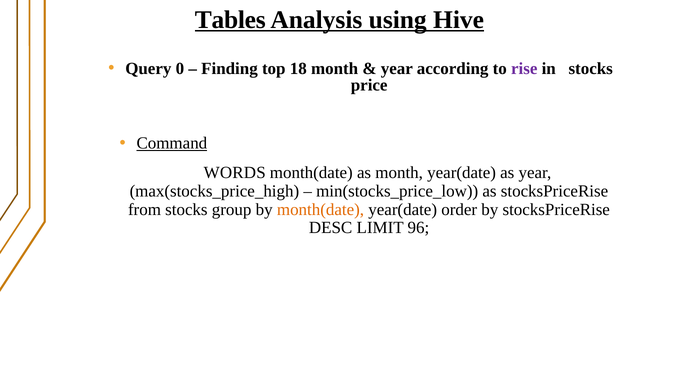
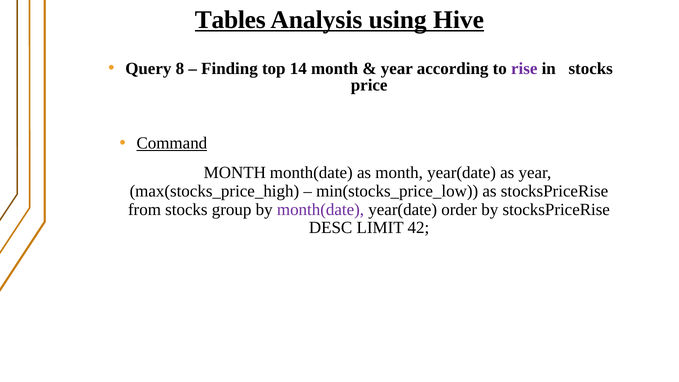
0: 0 -> 8 (180, 69)
18: 18 -> 14 (298, 69)
WORDS: WORDS -> MONTH (235, 173)
month(date colour: orange -> purple (320, 209)
96: 96 -> 42 (418, 228)
